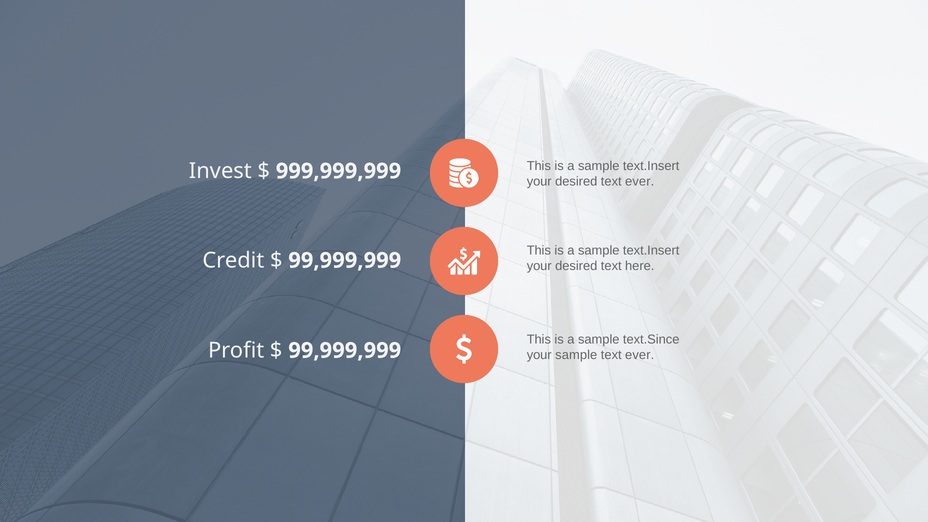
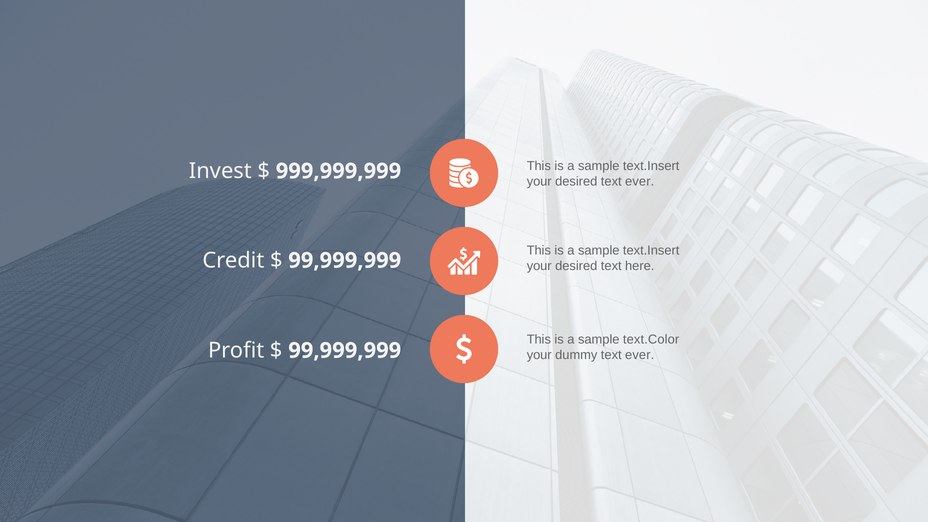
text.Since: text.Since -> text.Color (651, 340)
your sample: sample -> dummy (576, 355)
